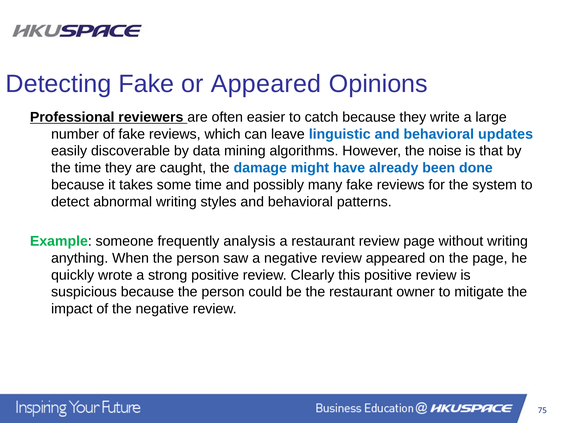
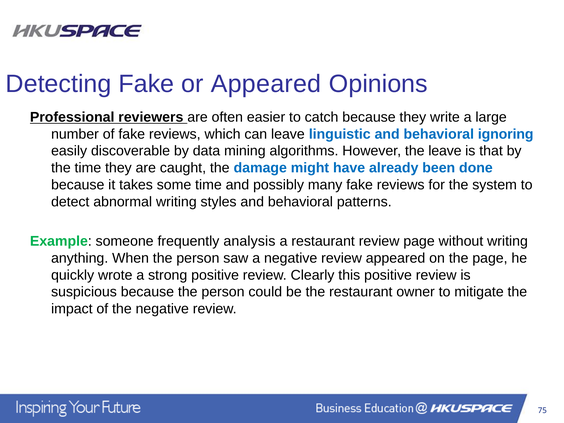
updates: updates -> ignoring (506, 134)
the noise: noise -> leave (445, 151)
